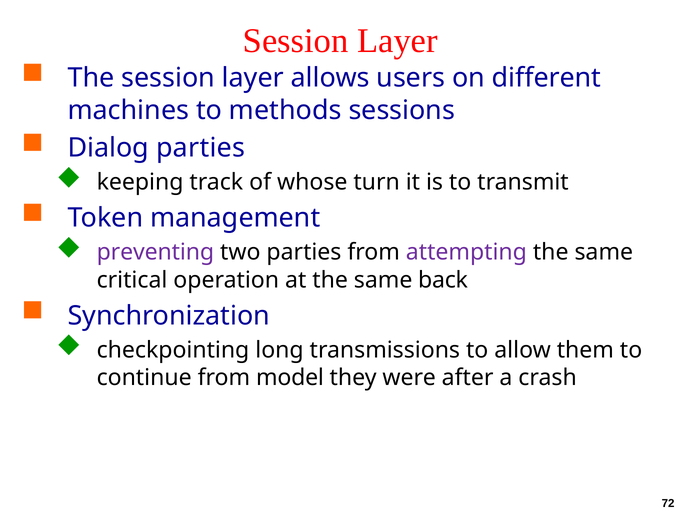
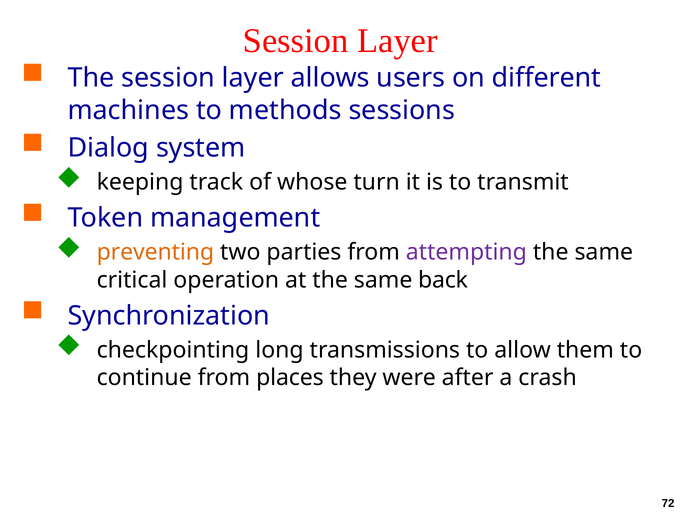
Dialog parties: parties -> system (201, 148)
preventing colour: purple -> orange (155, 252)
model: model -> places (290, 378)
